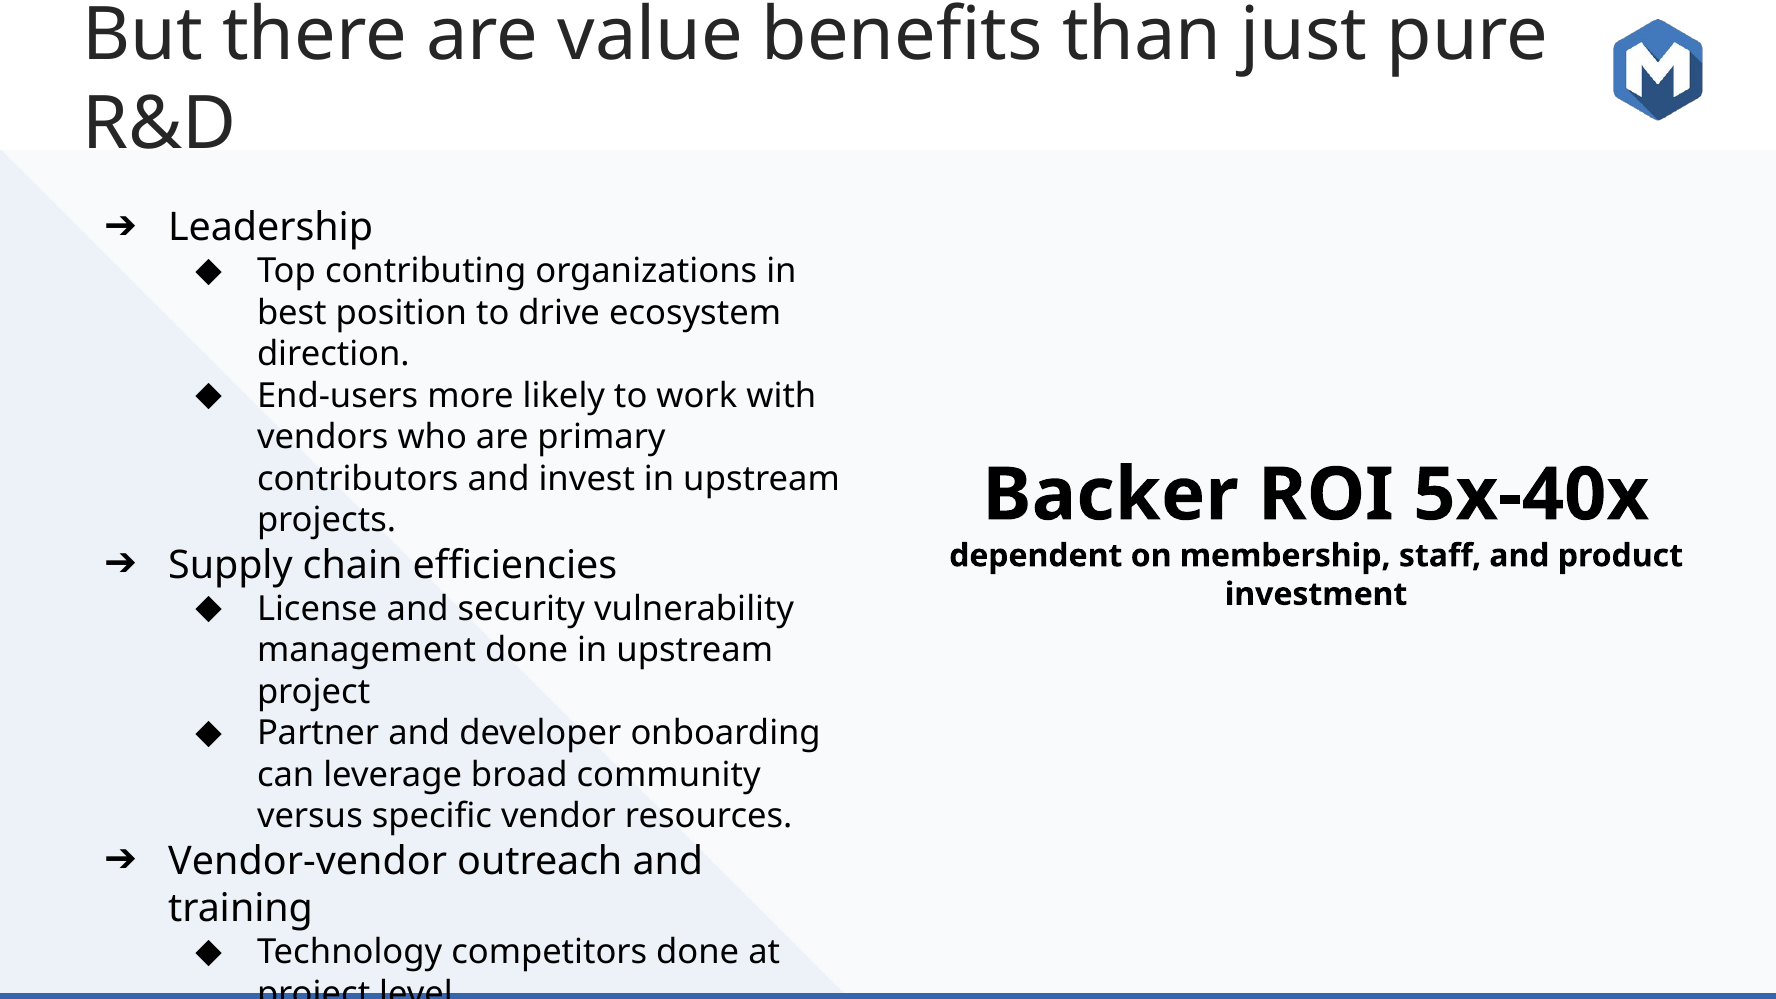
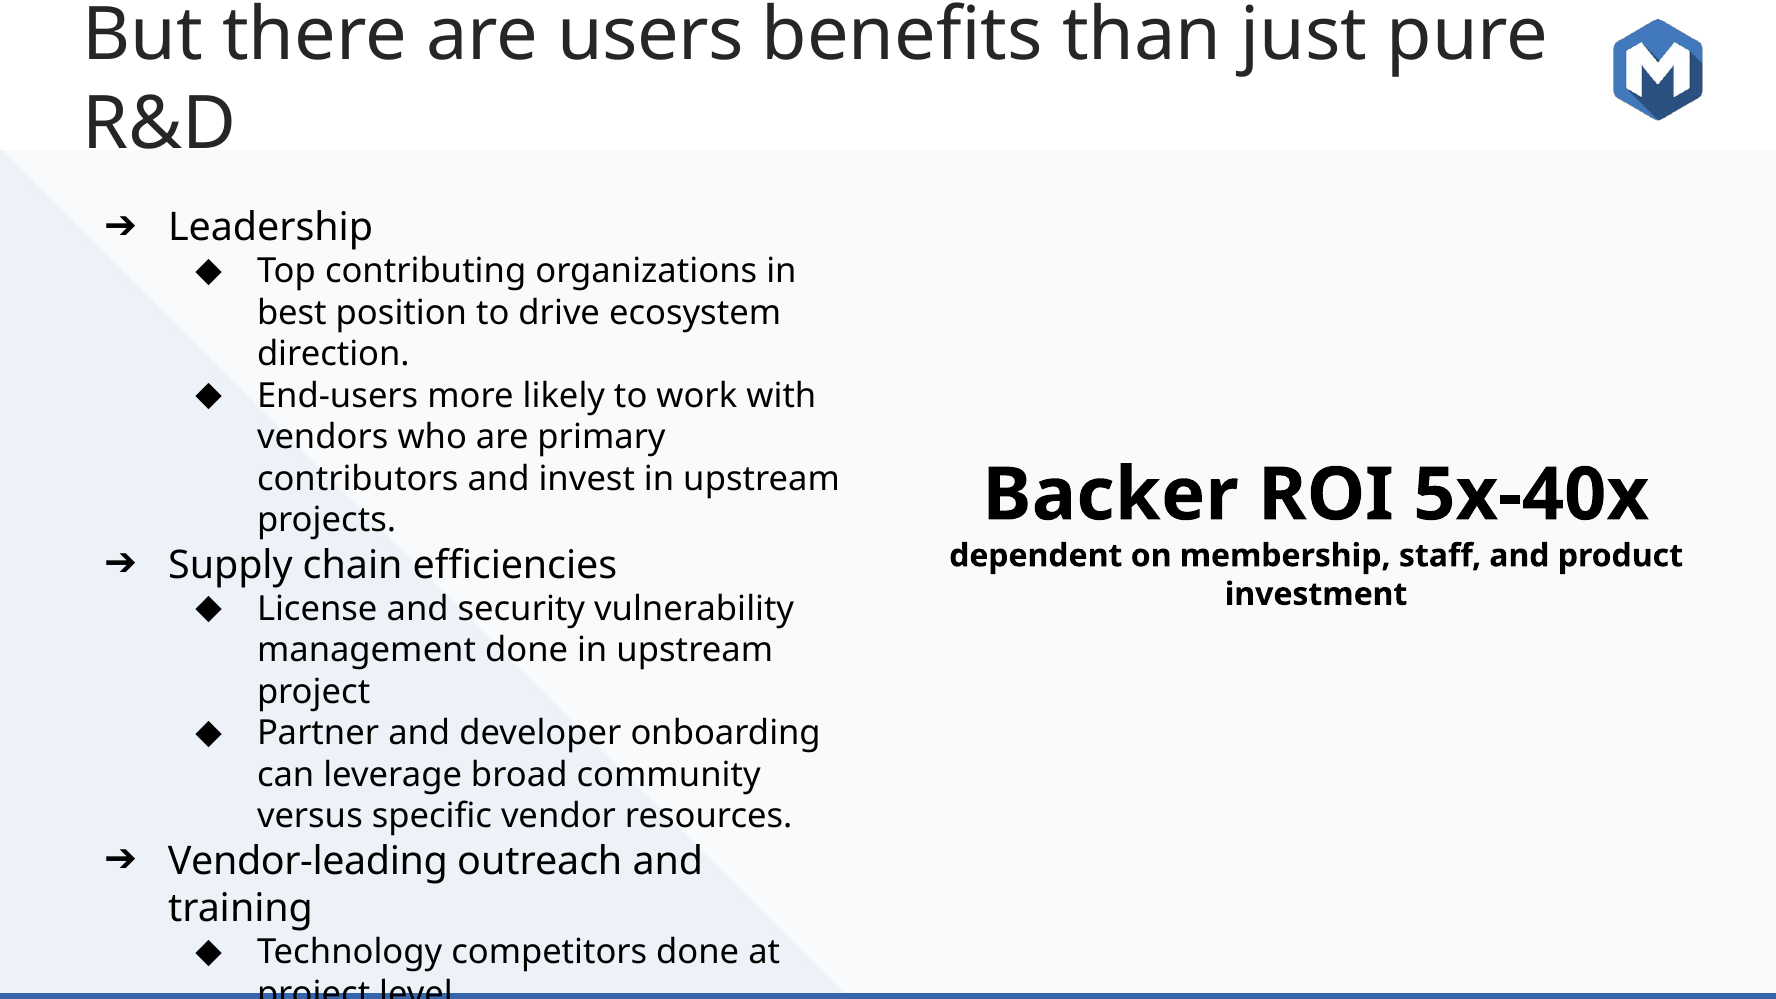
are value: value -> users (651, 35)
Vendor-vendor: Vendor-vendor -> Vendor-leading (308, 861)
